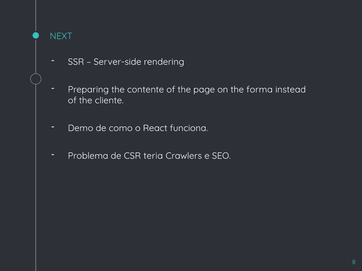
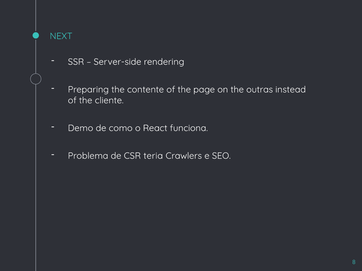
forma: forma -> outras (260, 90)
